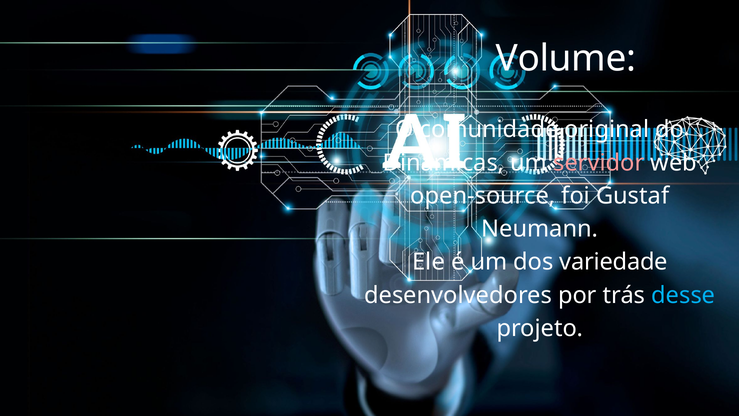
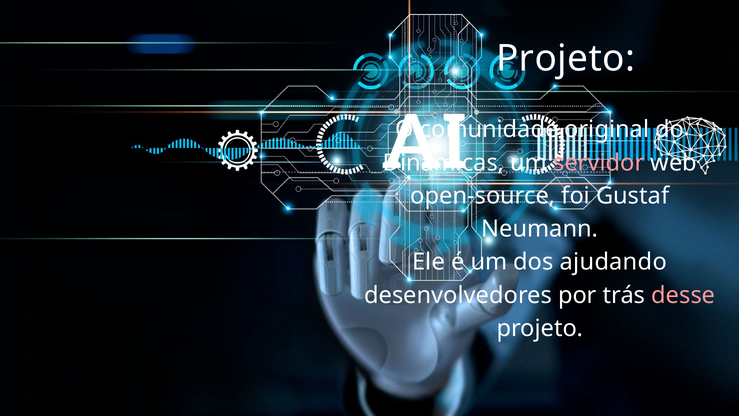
Volume: Volume -> Projeto (566, 59)
variedade: variedade -> ajudando (613, 262)
desse colour: light blue -> pink (683, 295)
